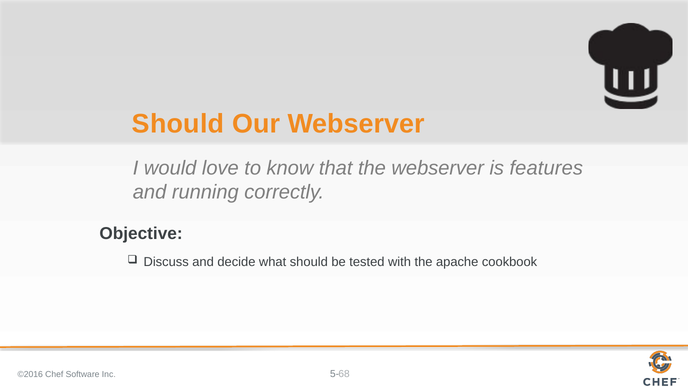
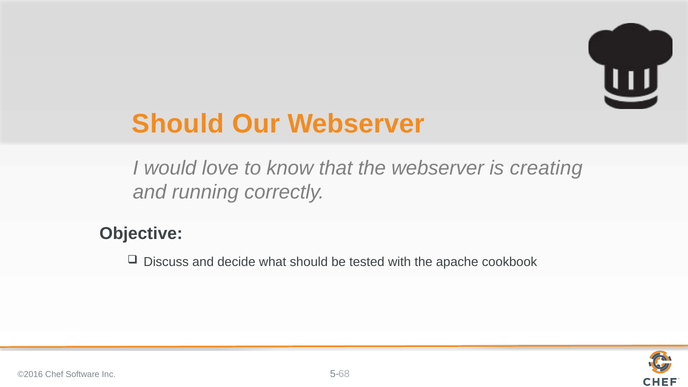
features: features -> creating (546, 168)
